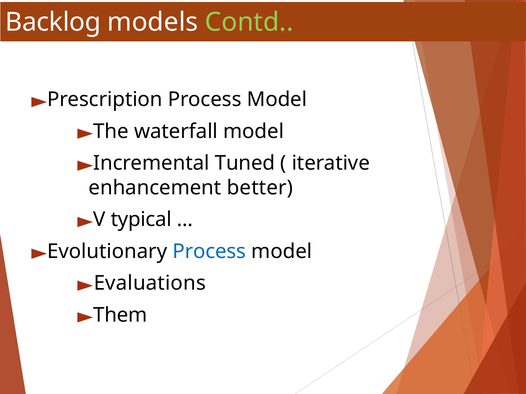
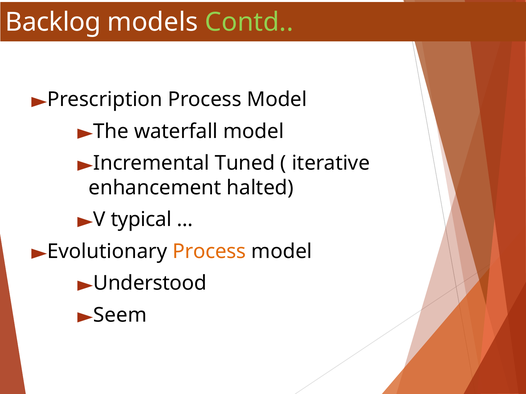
better: better -> halted (260, 188)
Process colour: blue -> orange (209, 252)
Evaluations: Evaluations -> Understood (150, 284)
Them: Them -> Seem (120, 315)
